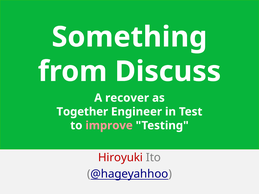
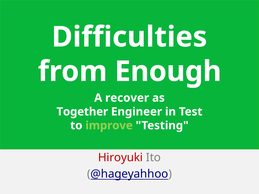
Something: Something -> Difficulties (129, 37)
Discuss: Discuss -> Enough (168, 72)
improve colour: pink -> light green (109, 126)
